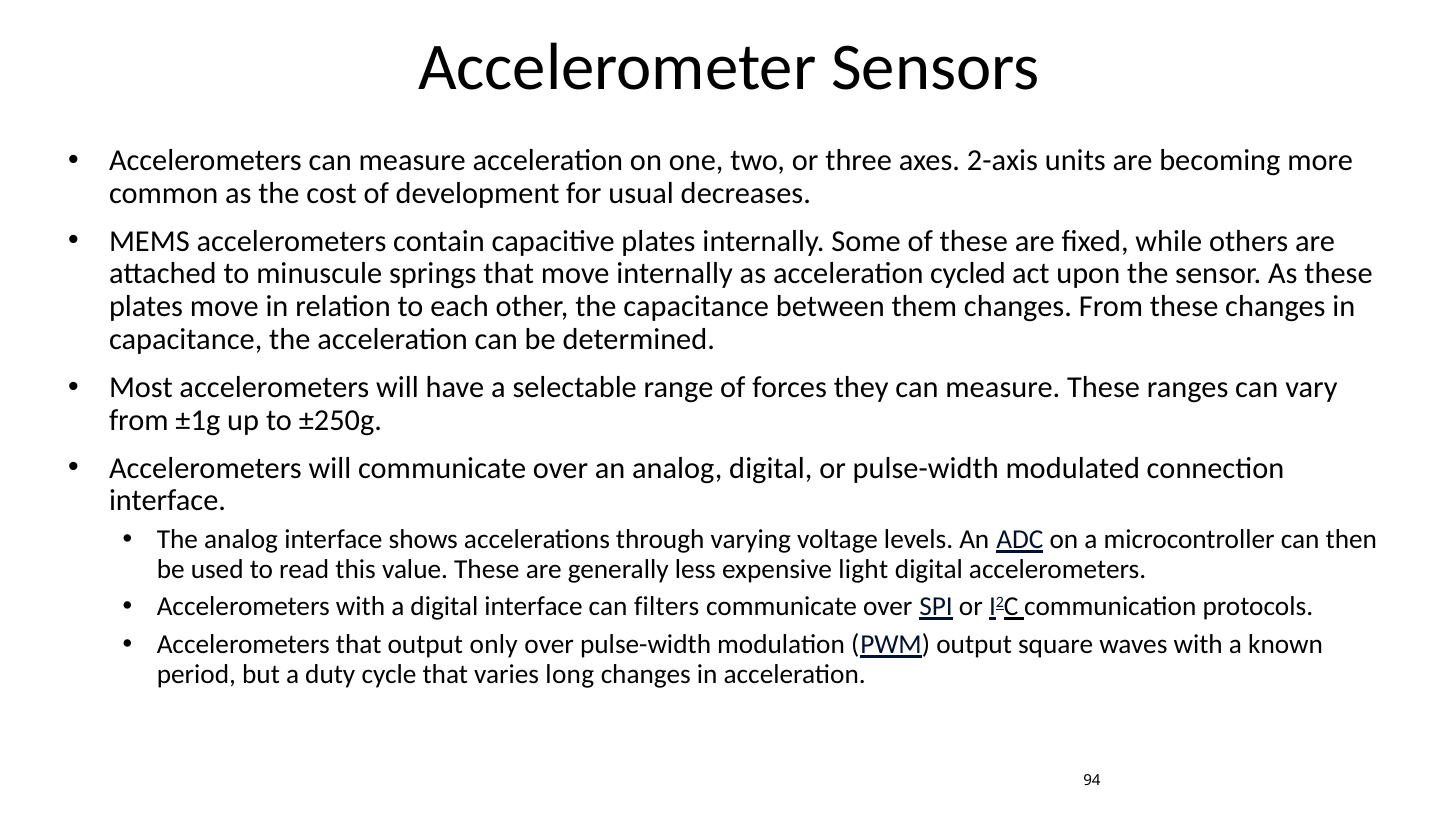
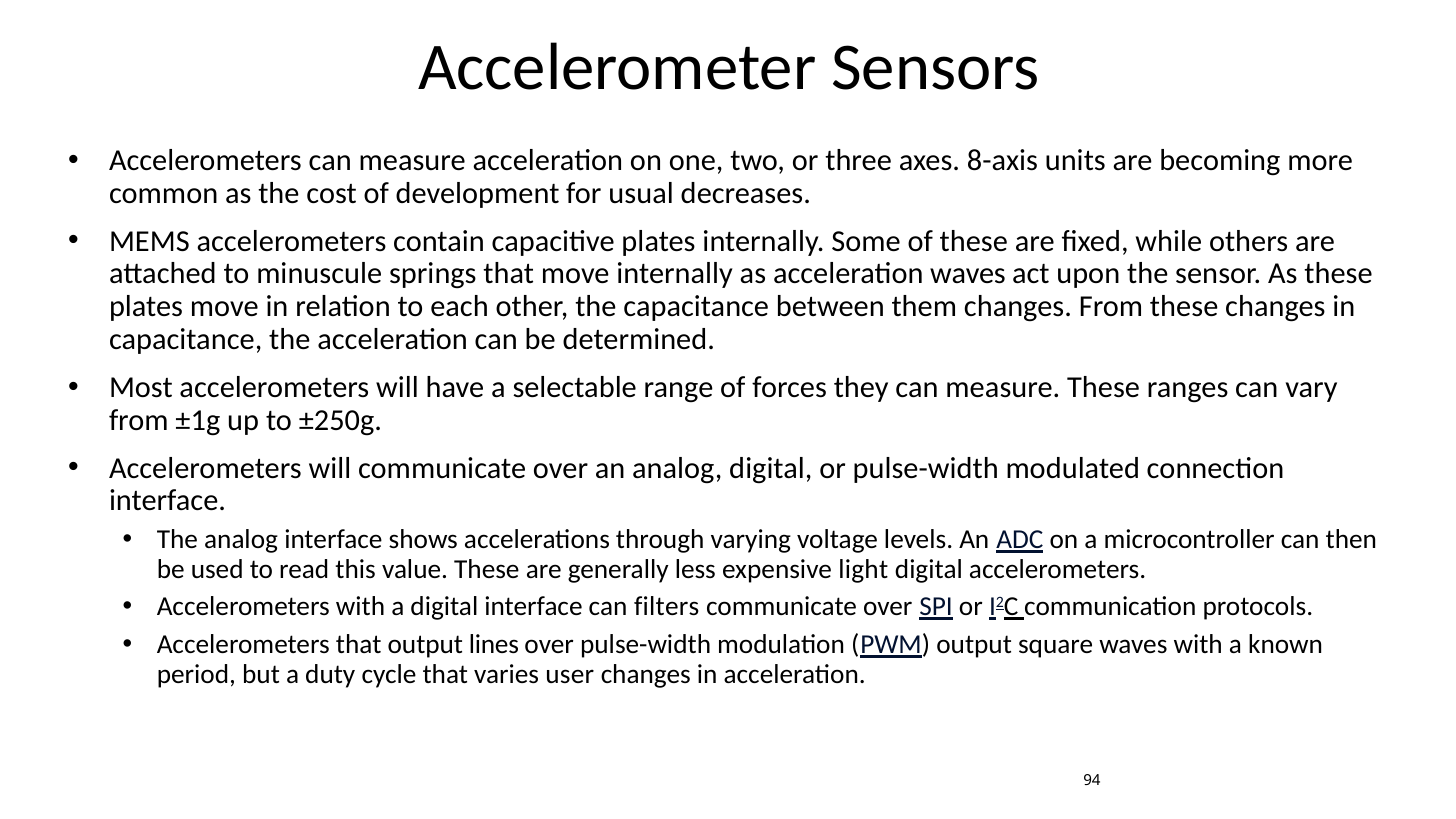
2-axis: 2-axis -> 8-axis (1002, 160)
acceleration cycled: cycled -> waves (968, 274)
only: only -> lines (494, 645)
long: long -> user (570, 674)
